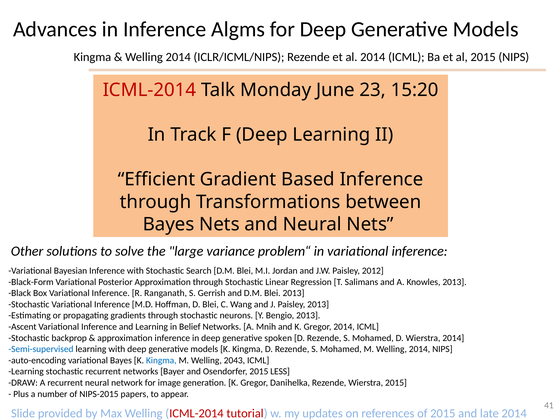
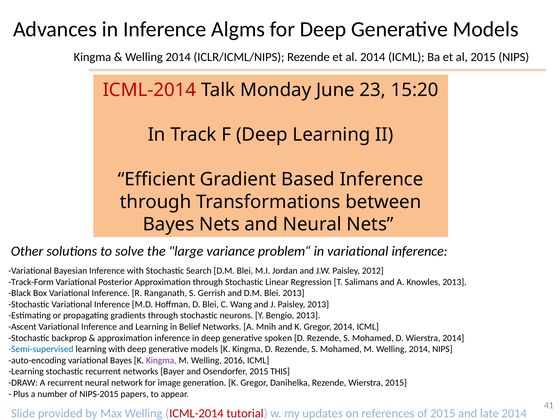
Black-Form: Black-Form -> Track-Form (31, 282)
Kingma colour: blue -> purple (161, 360)
2043: 2043 -> 2016 (234, 360)
LESS: LESS -> THIS (280, 372)
